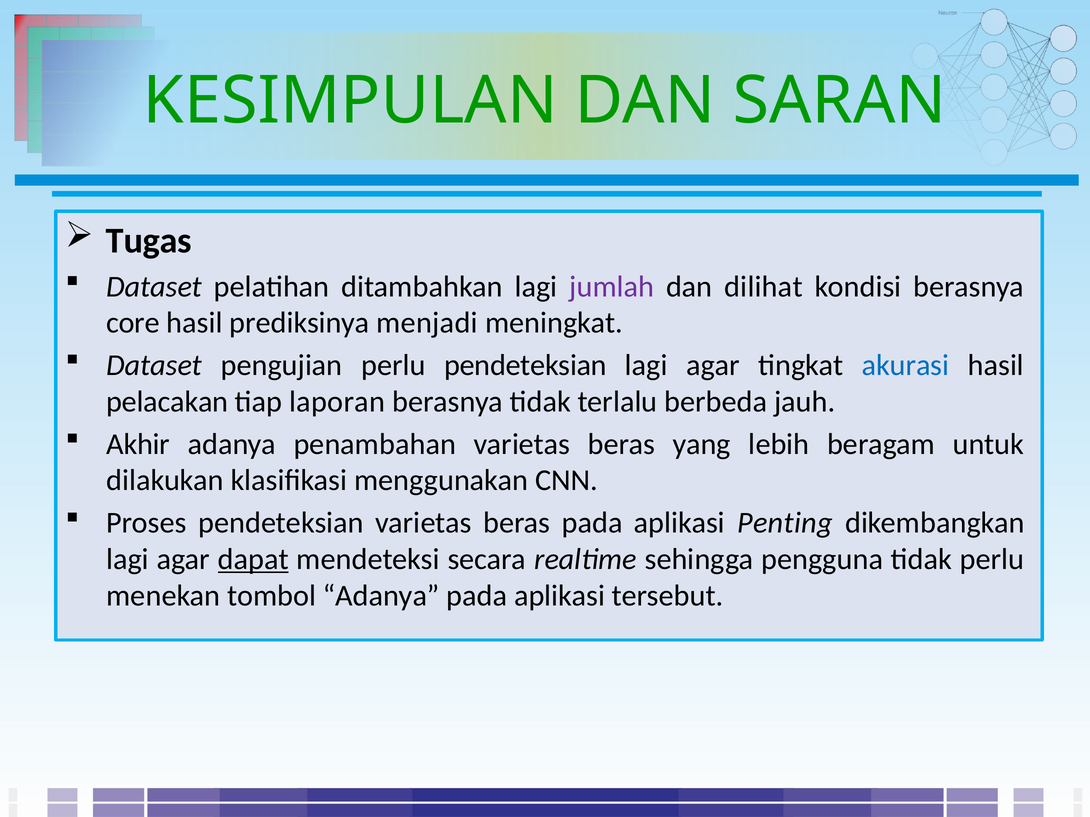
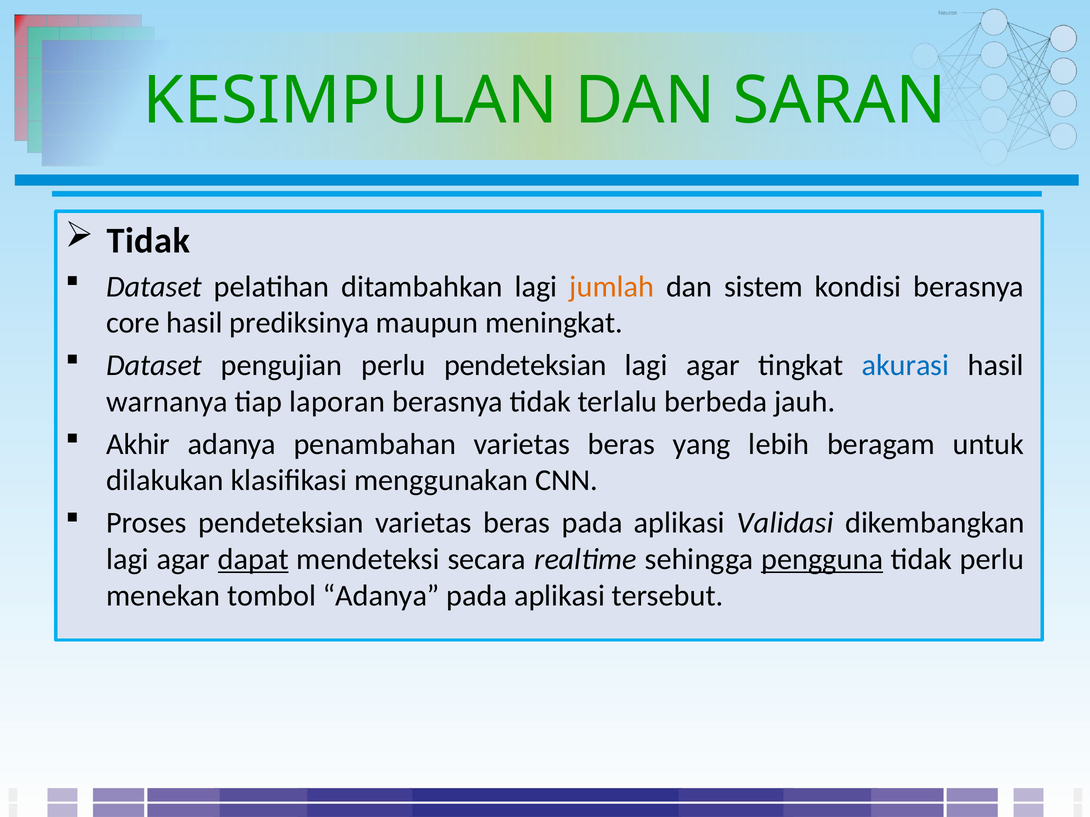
Tugas: Tugas -> Tidak (148, 241)
jumlah colour: purple -> orange (612, 287)
dilihat: dilihat -> sistem (764, 287)
menjadi: menjadi -> maupun (427, 323)
pelacakan: pelacakan -> warnanya (167, 402)
Penting: Penting -> Validasi (785, 523)
pengguna underline: none -> present (822, 560)
